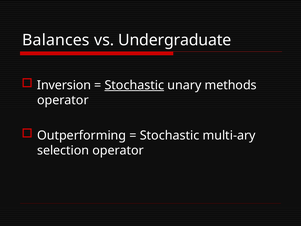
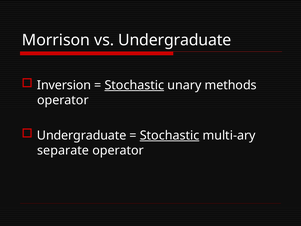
Balances: Balances -> Morrison (56, 40)
Outperforming: Outperforming -> Undergraduate (82, 135)
Stochastic underline: none -> present (170, 135)
selection: selection -> separate (63, 150)
